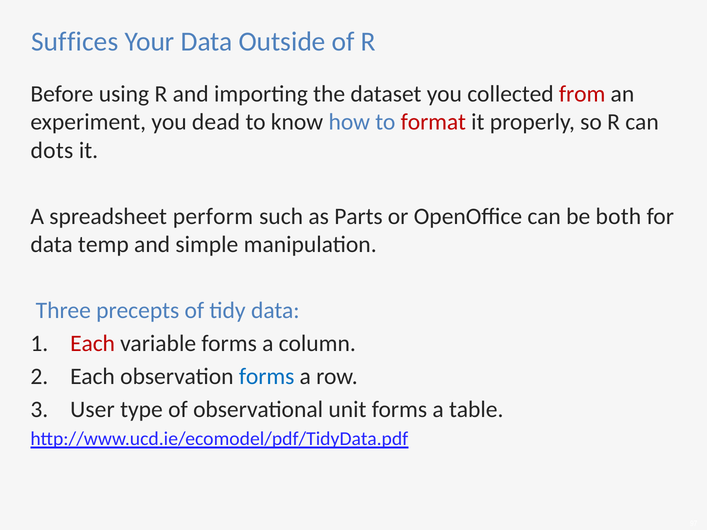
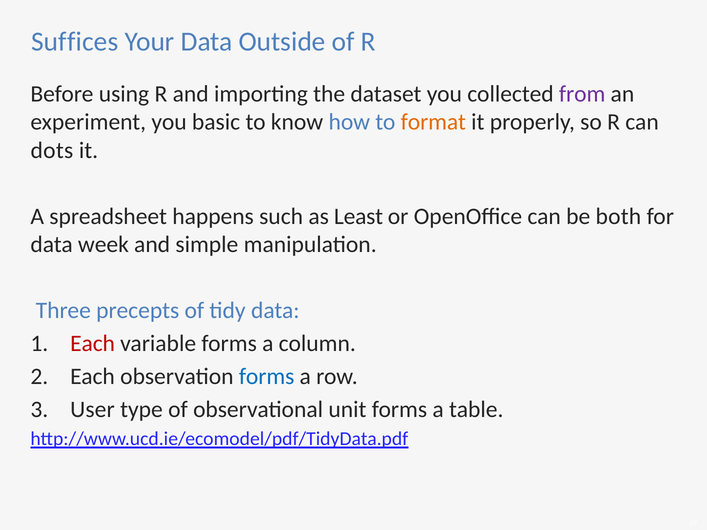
from colour: red -> purple (582, 94)
dead: dead -> basic (216, 122)
format colour: red -> orange (433, 122)
perform: perform -> happens (213, 216)
Parts: Parts -> Least (359, 216)
temp: temp -> week (103, 245)
